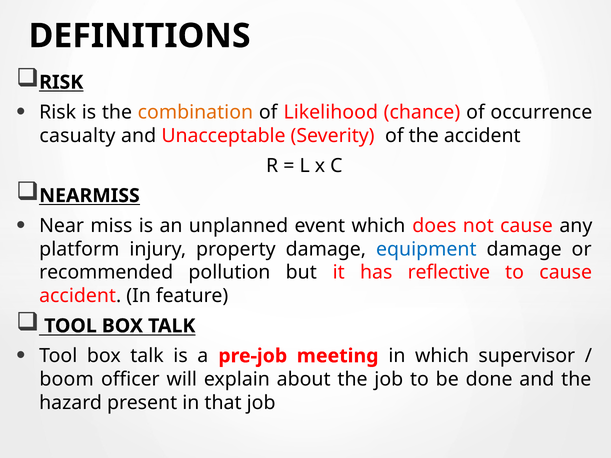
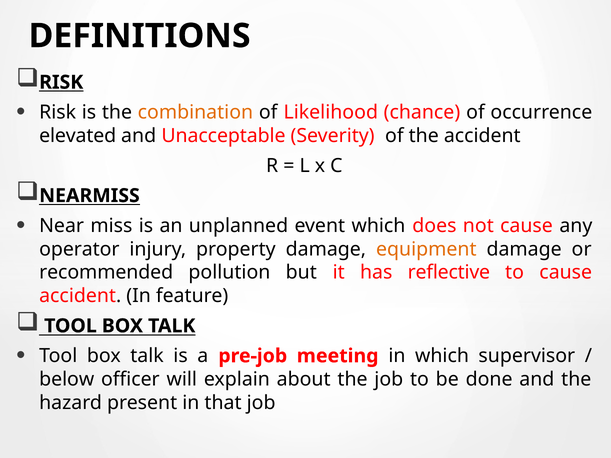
casualty: casualty -> elevated (78, 136)
platform: platform -> operator (79, 249)
equipment colour: blue -> orange (426, 249)
boom: boom -> below (67, 379)
